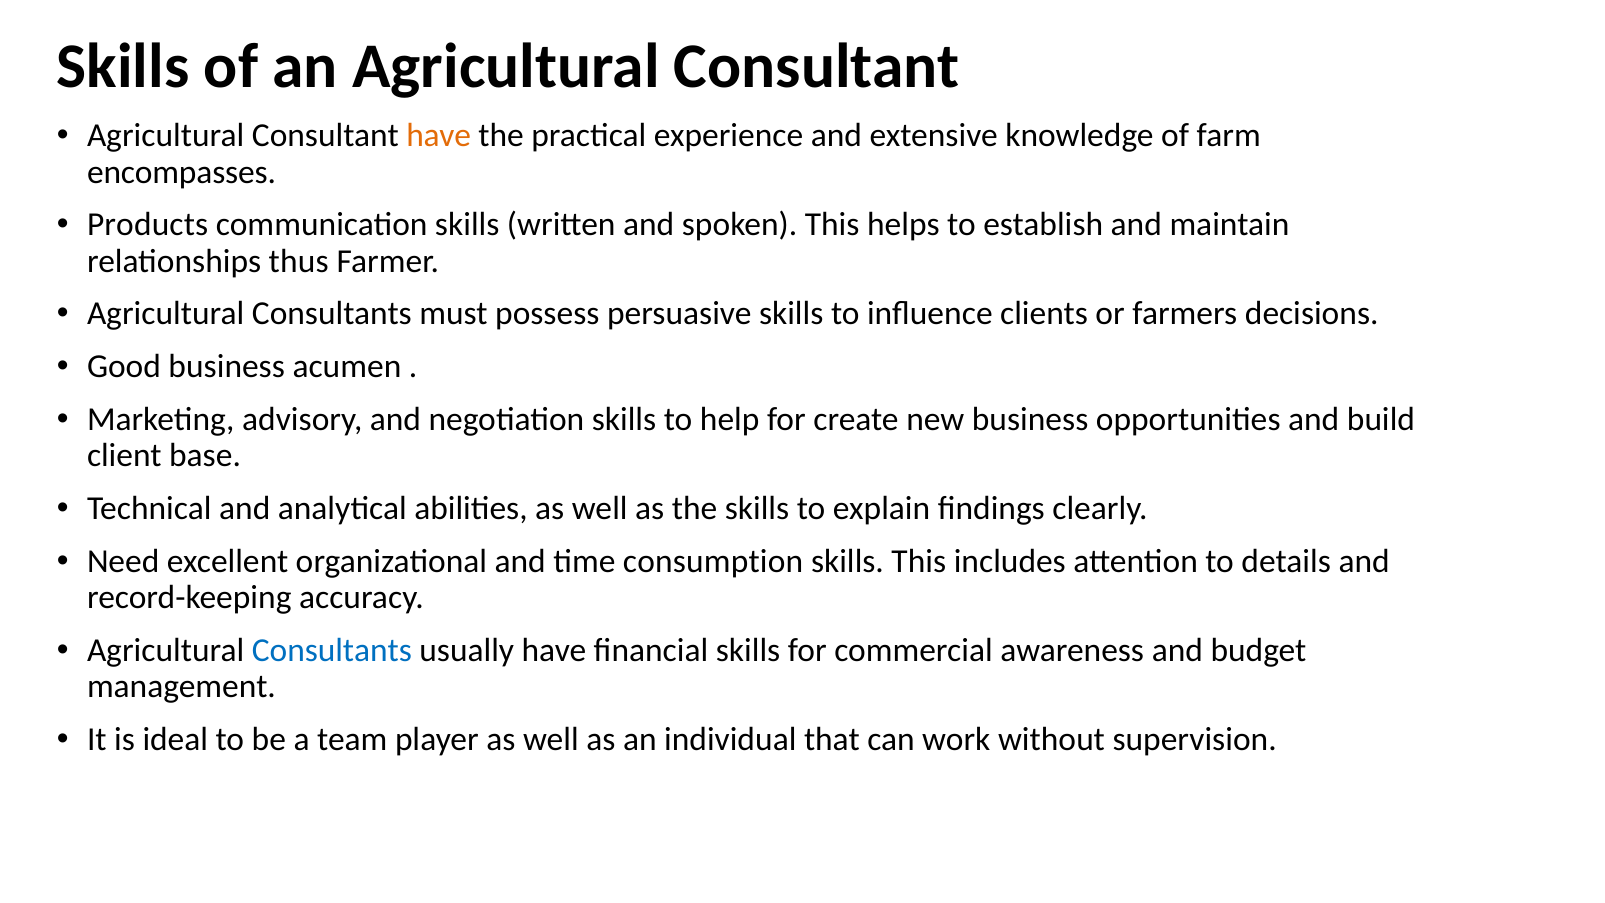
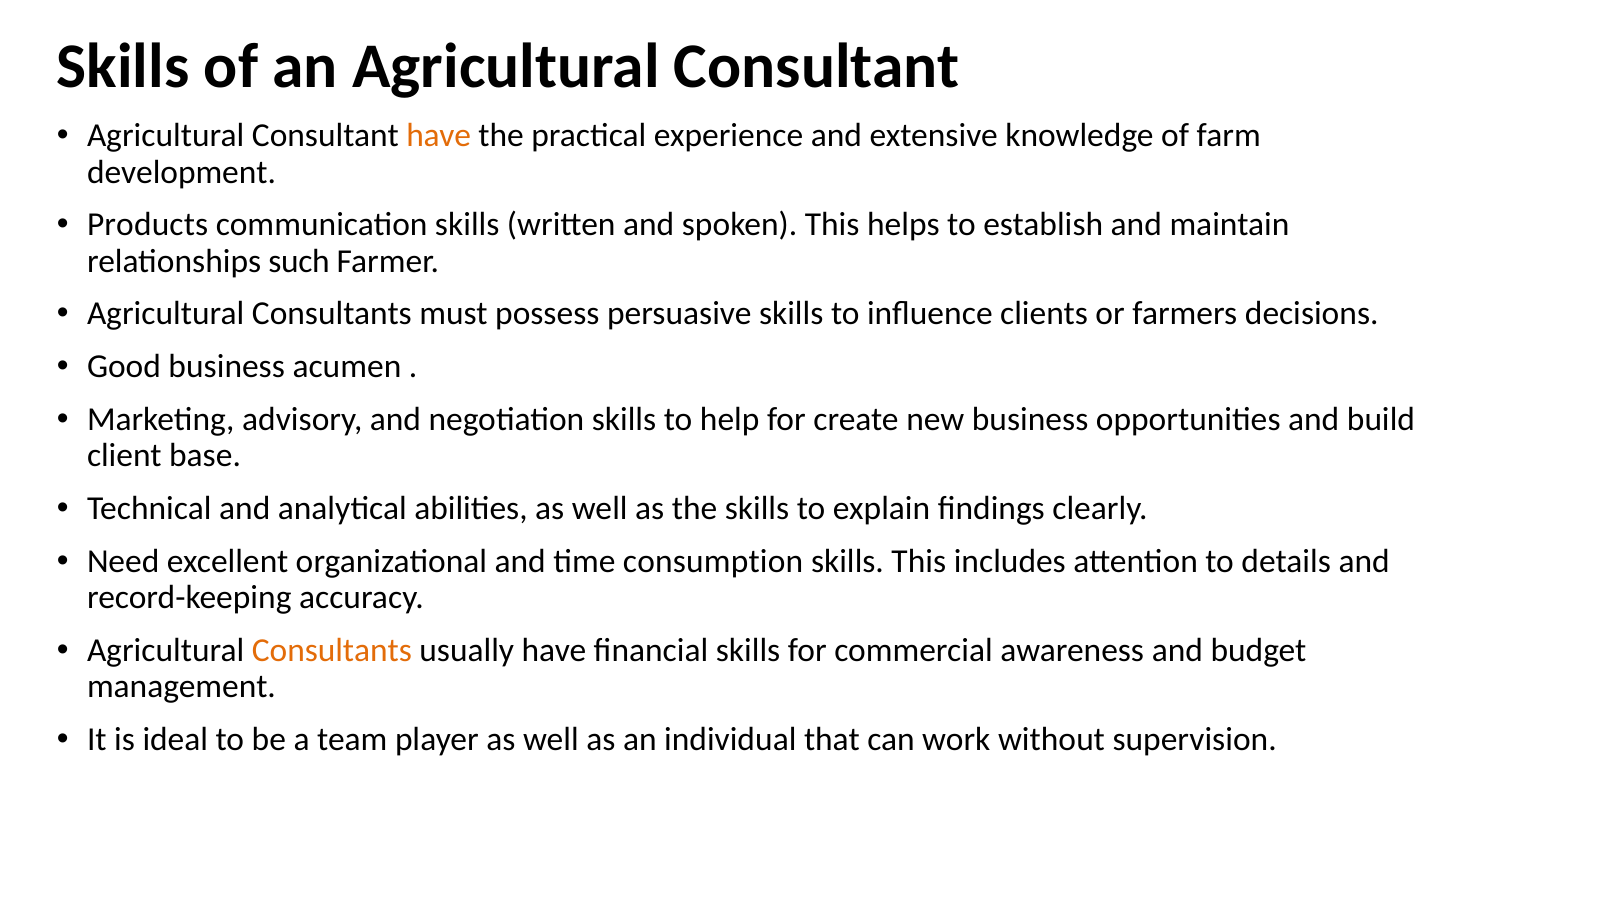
encompasses: encompasses -> development (181, 172)
thus: thus -> such (299, 261)
Consultants colour: blue -> orange (332, 651)
